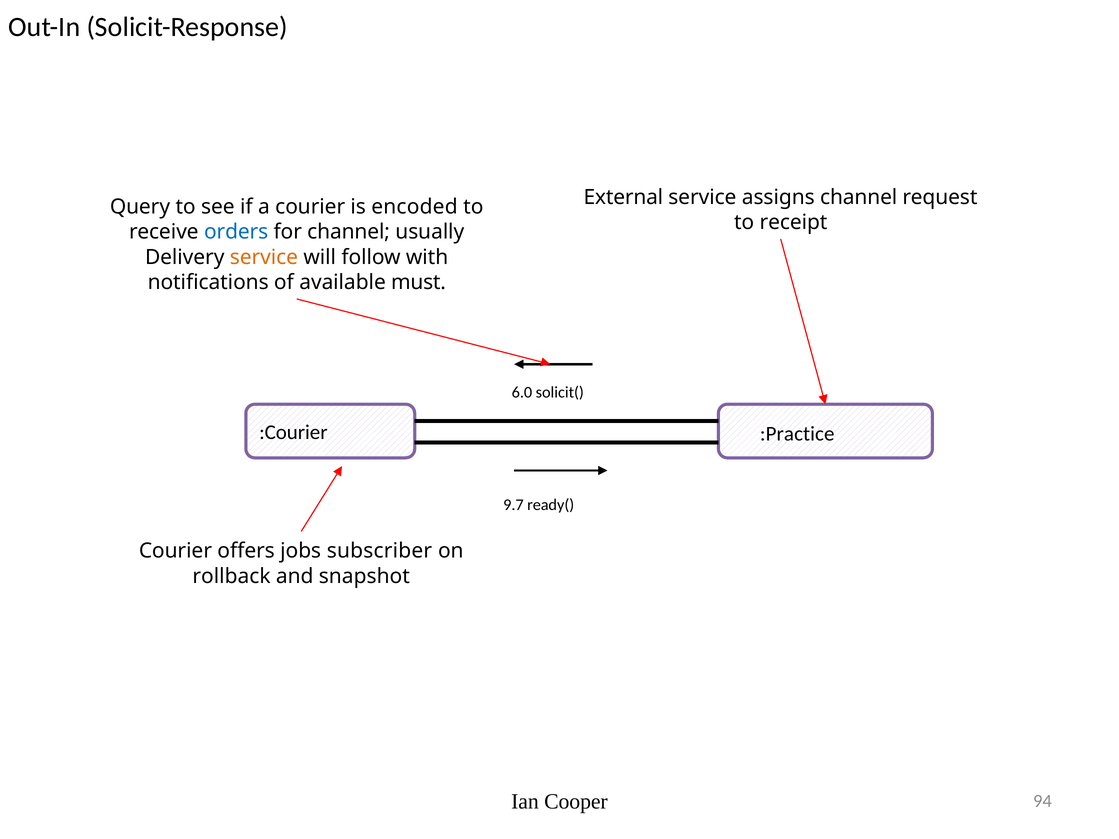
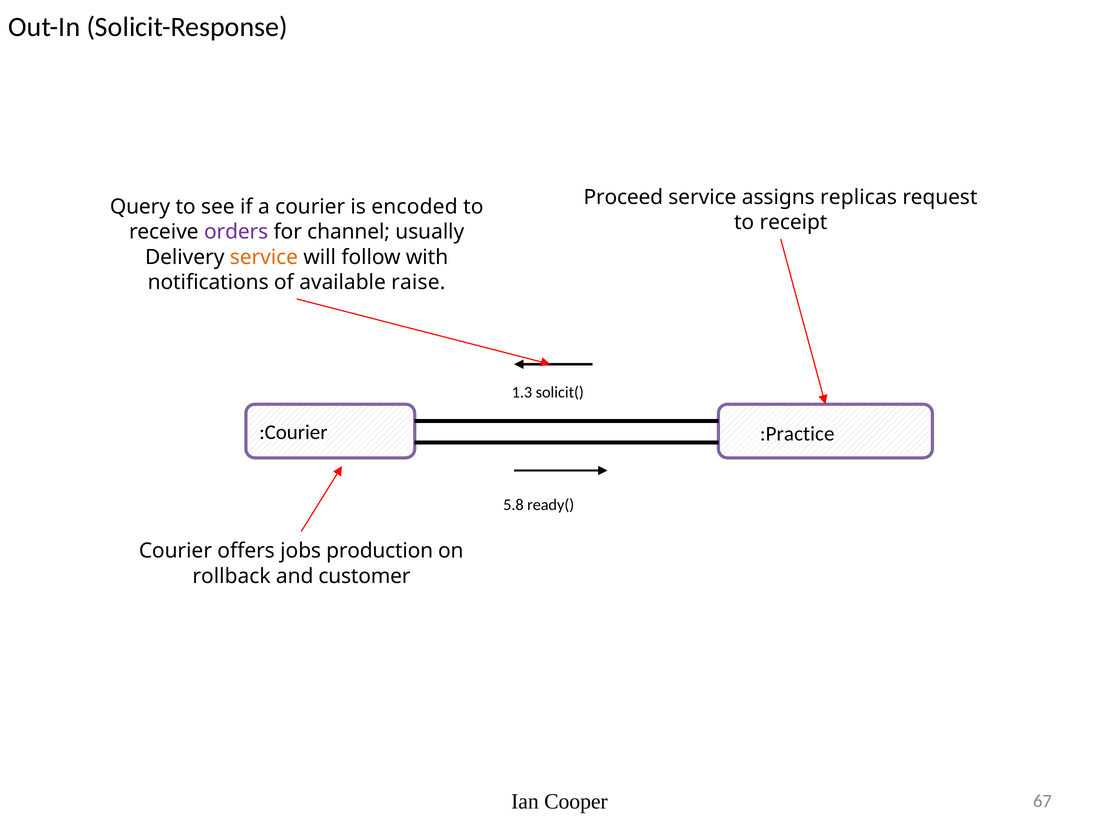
External: External -> Proceed (623, 197)
assigns channel: channel -> replicas (859, 197)
orders colour: blue -> purple (236, 232)
must: must -> raise (418, 282)
6.0: 6.0 -> 1.3 (522, 393)
9.7: 9.7 -> 5.8 (513, 505)
subscriber: subscriber -> production (380, 551)
snapshot: snapshot -> customer (364, 576)
94: 94 -> 67 (1042, 801)
